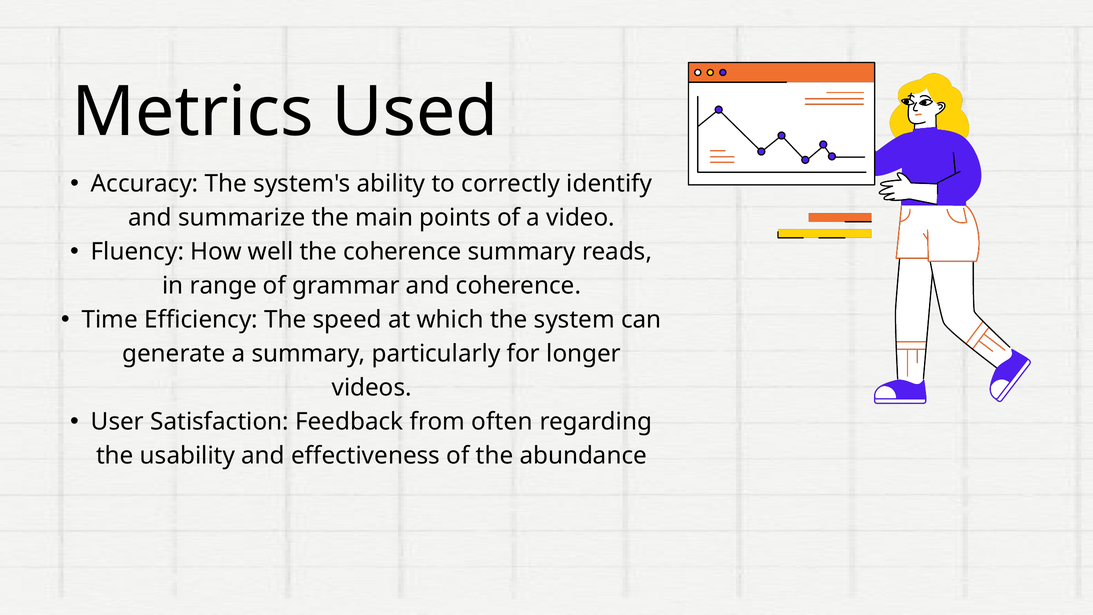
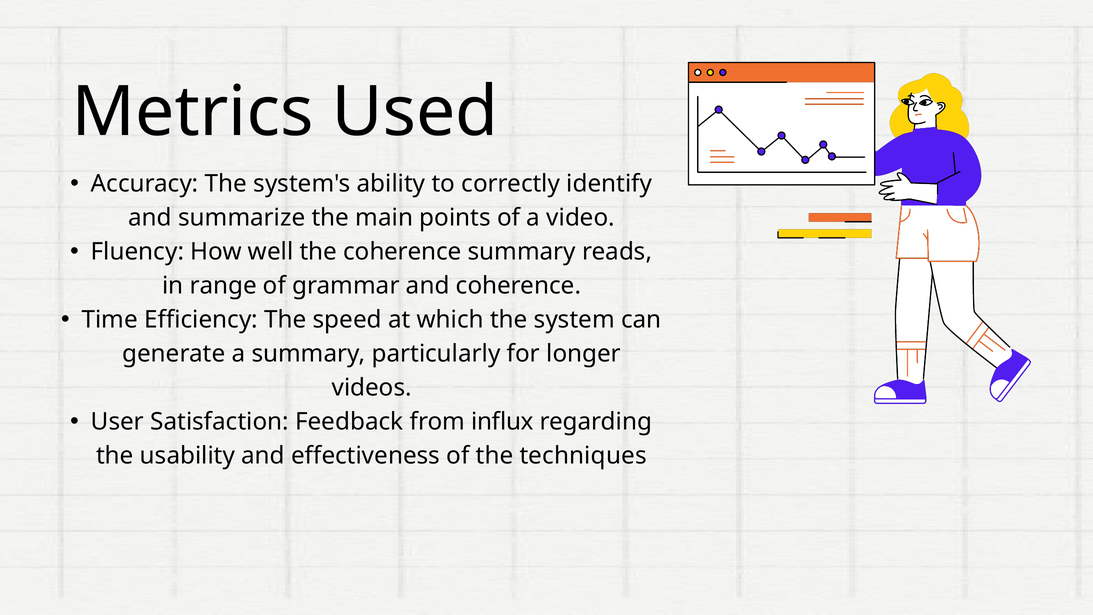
often: often -> influx (502, 422)
abundance: abundance -> techniques (583, 456)
